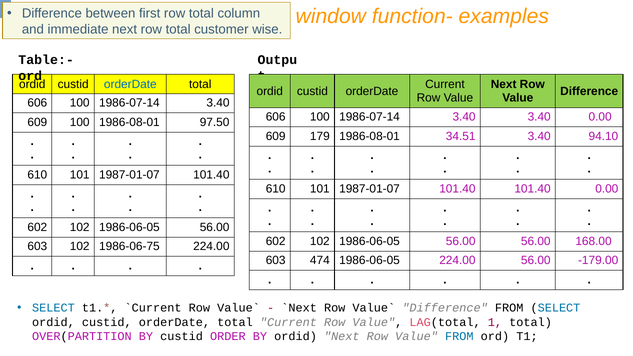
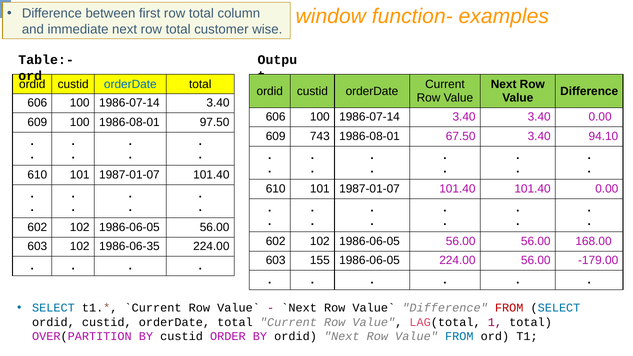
179: 179 -> 743 (320, 136)
34.51: 34.51 -> 67.50 (461, 136)
1986-06-75: 1986-06-75 -> 1986-06-35 (129, 246)
474: 474 -> 155 (320, 260)
FROM colour: black -> red (509, 308)
